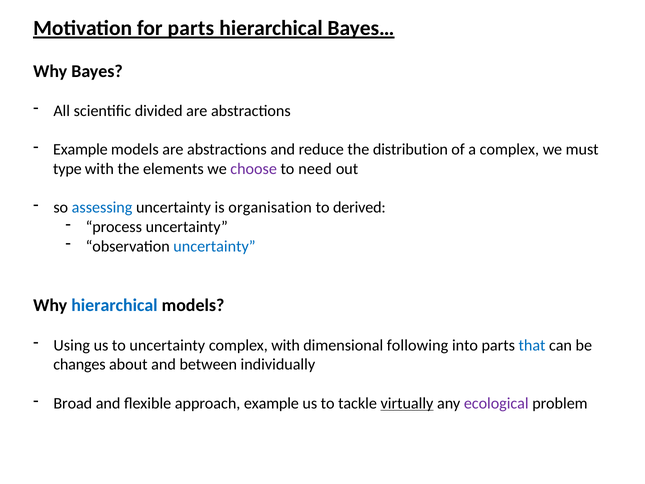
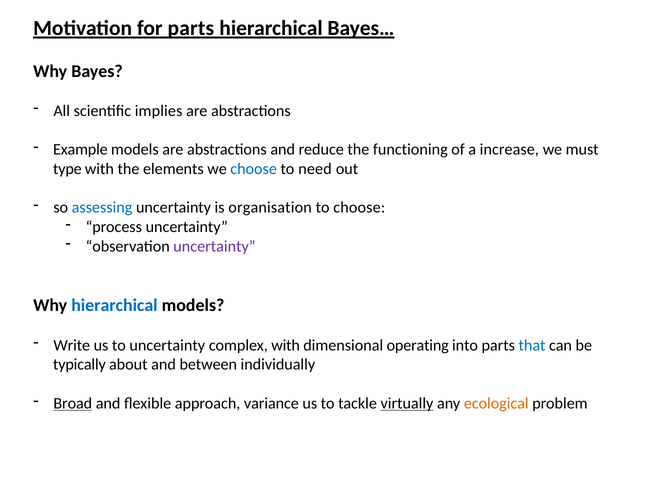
divided: divided -> implies (159, 111)
distribution: distribution -> functioning (410, 149)
a complex: complex -> increase (509, 149)
choose colour: purple -> blue (254, 169)
to derived: derived -> choose (359, 207)
uncertainty colour: blue -> purple (214, 246)
Using: Using -> Write (72, 345)
following: following -> operating (418, 345)
changes: changes -> typically (79, 364)
Broad underline: none -> present (73, 403)
approach example: example -> variance (271, 403)
ecological colour: purple -> orange (496, 403)
